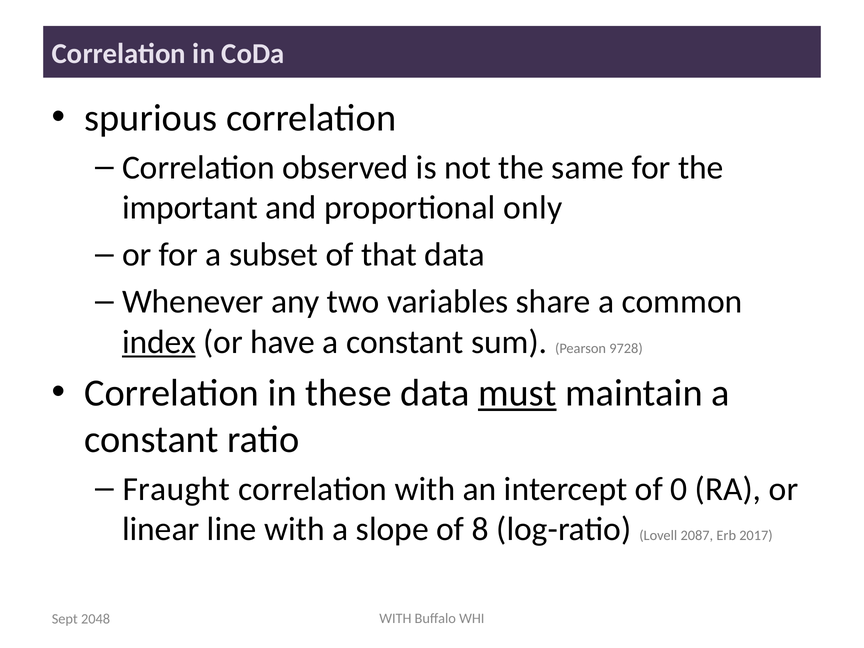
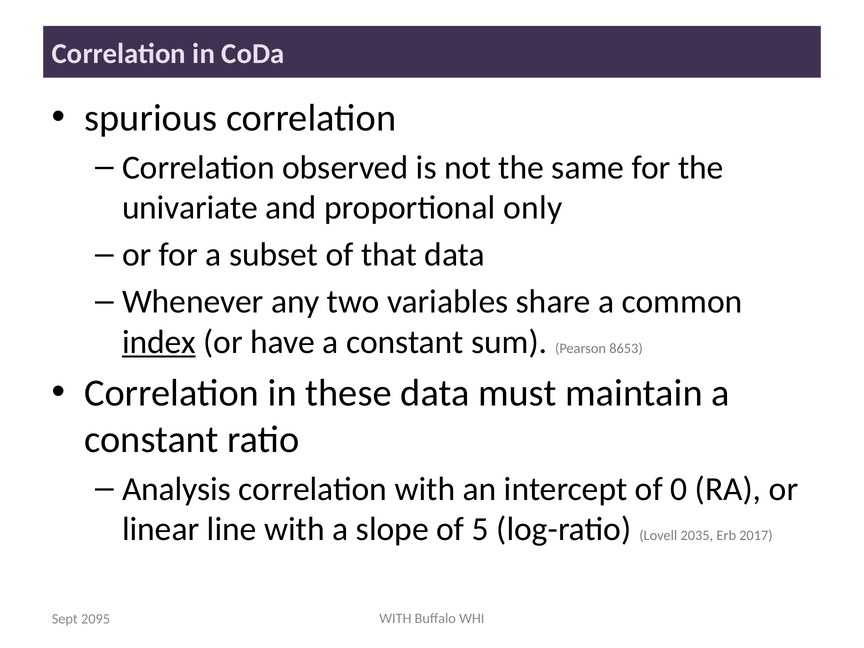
important: important -> univariate (190, 208)
9728: 9728 -> 8653 (626, 348)
must underline: present -> none (517, 393)
Fraught: Fraught -> Analysis (177, 489)
8: 8 -> 5 (480, 529)
2087: 2087 -> 2035 (697, 536)
2048: 2048 -> 2095 (96, 619)
